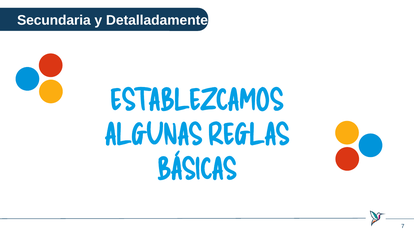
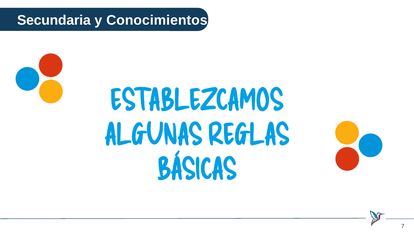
Detalladamente: Detalladamente -> Conocimientos (157, 20)
